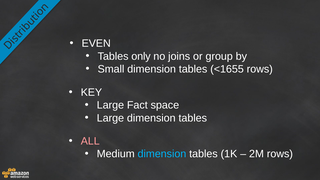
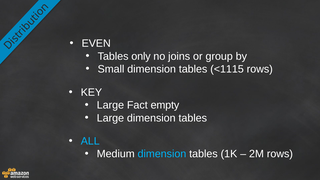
<1655: <1655 -> <1115 (227, 69)
space: space -> empty (165, 105)
ALL colour: pink -> light blue (90, 141)
